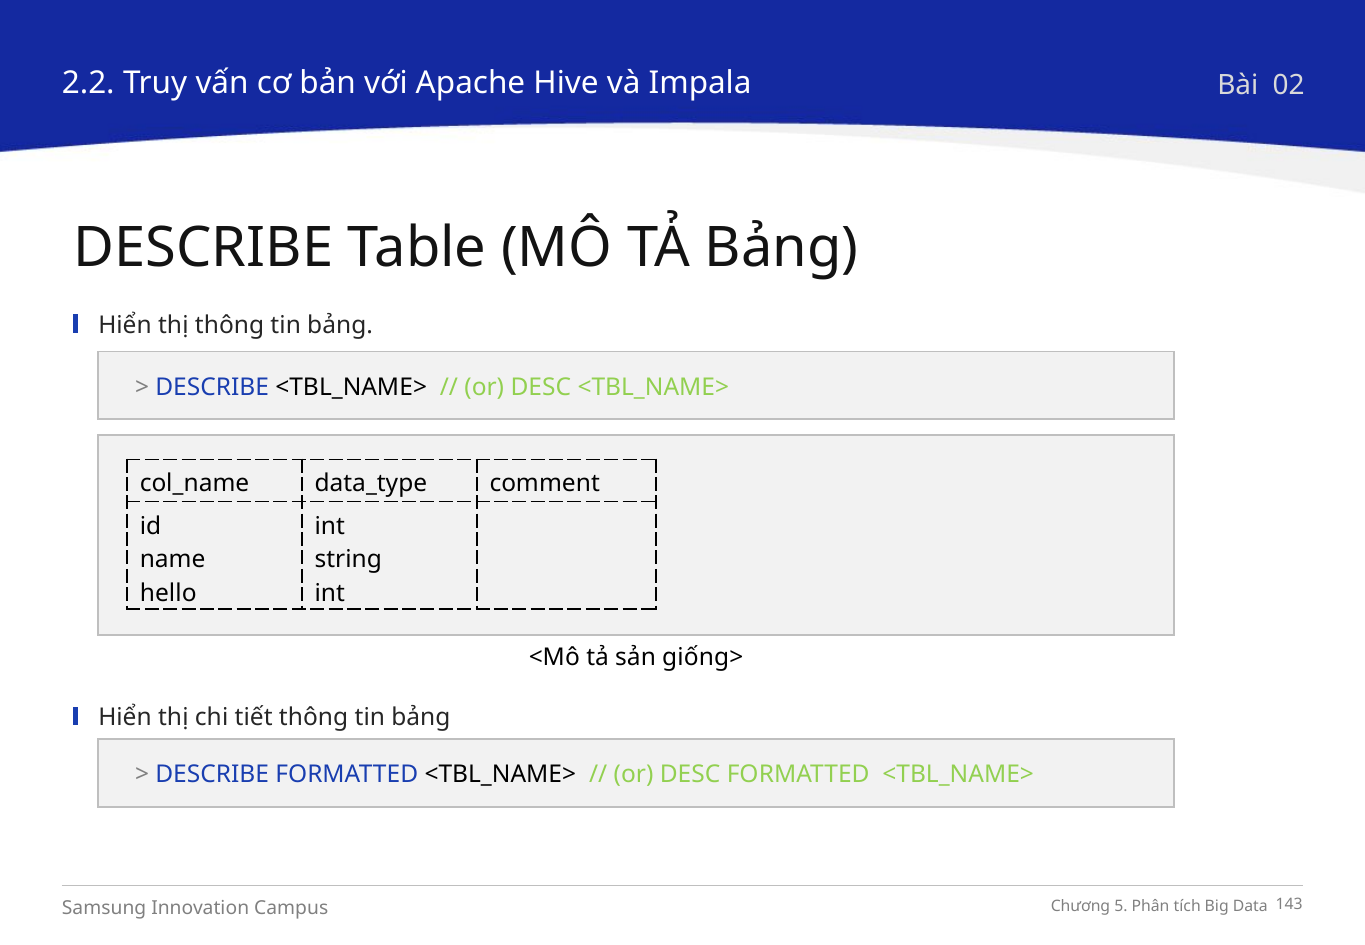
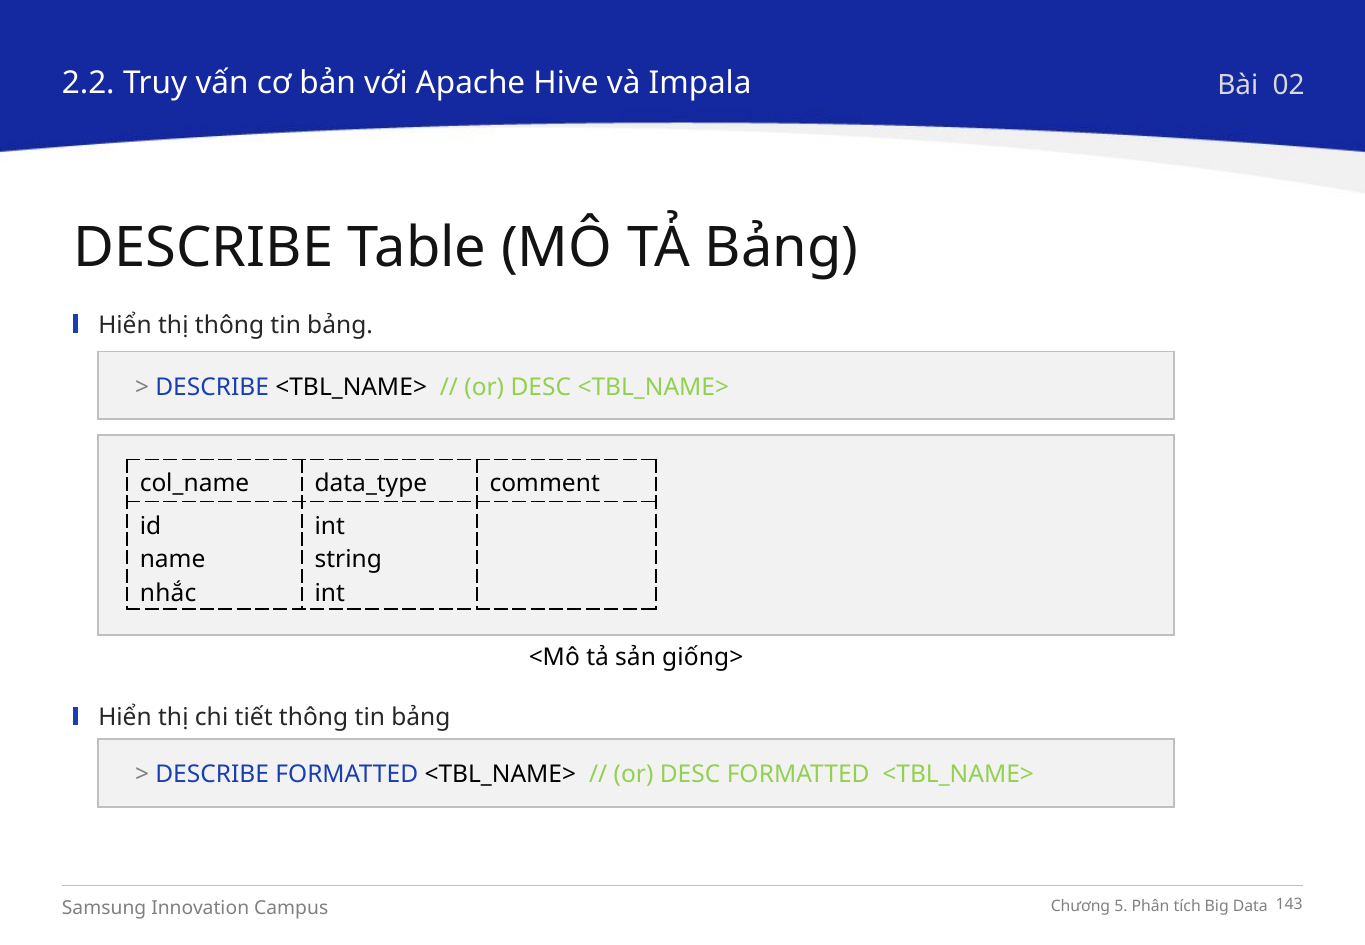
hello: hello -> nhắc (168, 593)
